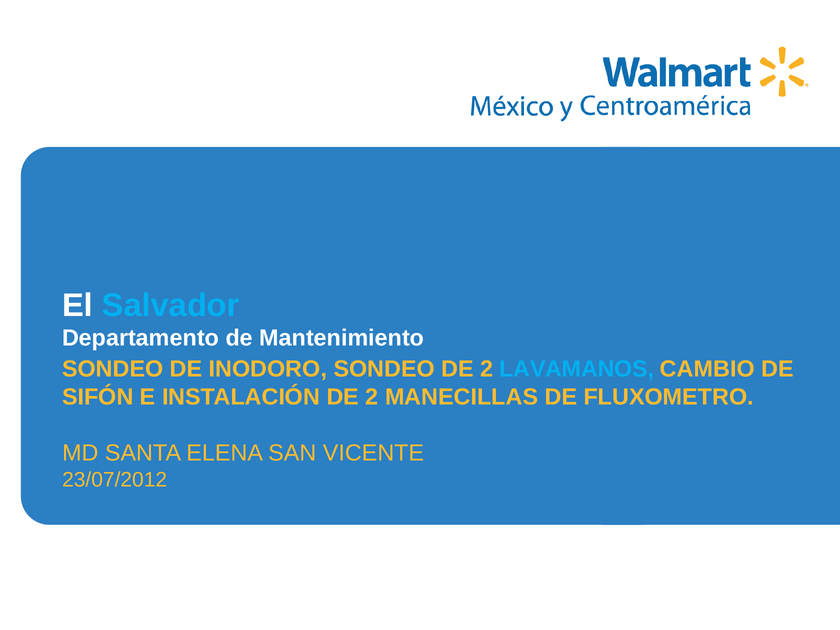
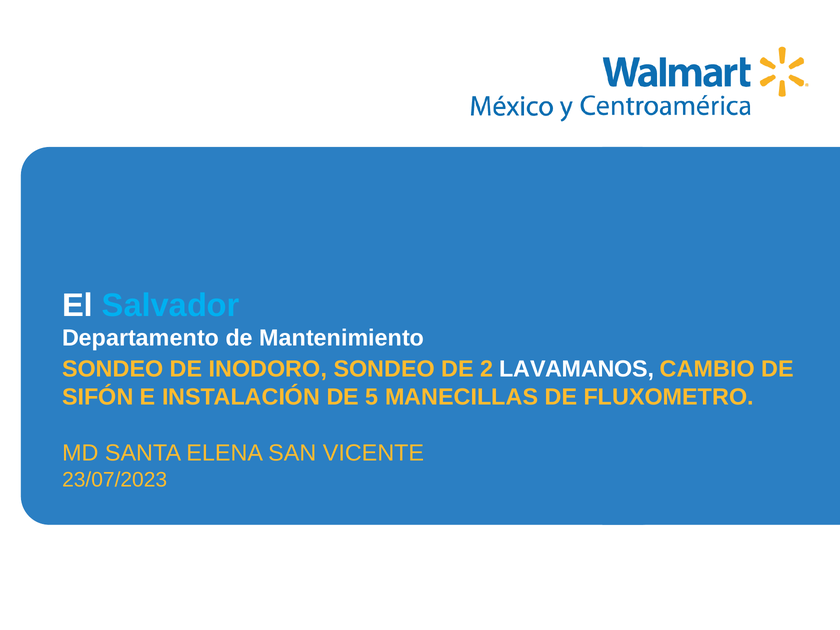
LAVAMANOS colour: light blue -> white (577, 369)
INSTALACIÓN DE 2: 2 -> 5 (372, 397)
23/07/2012: 23/07/2012 -> 23/07/2023 (115, 480)
